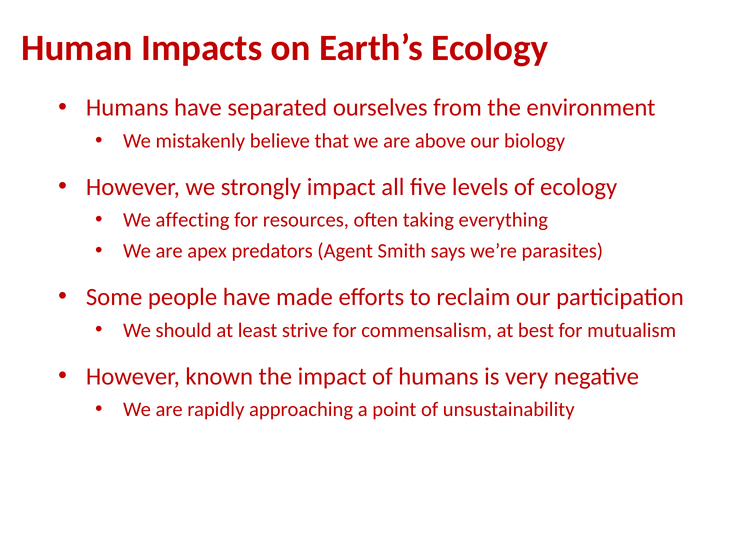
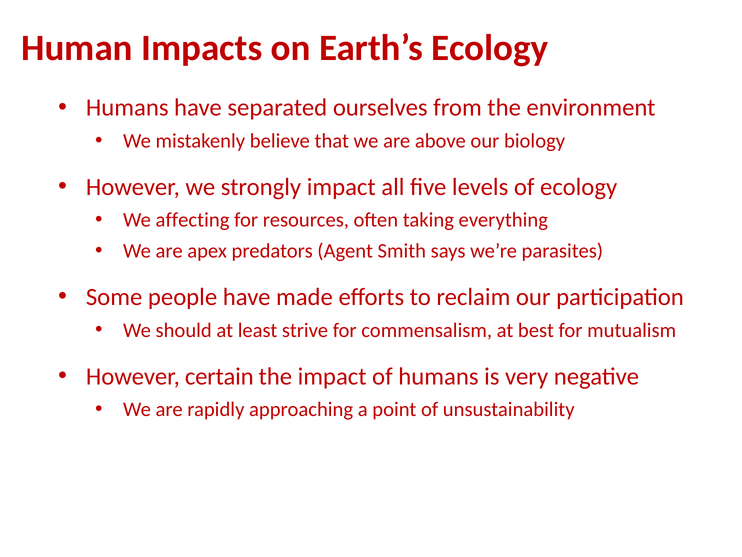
known: known -> certain (219, 376)
